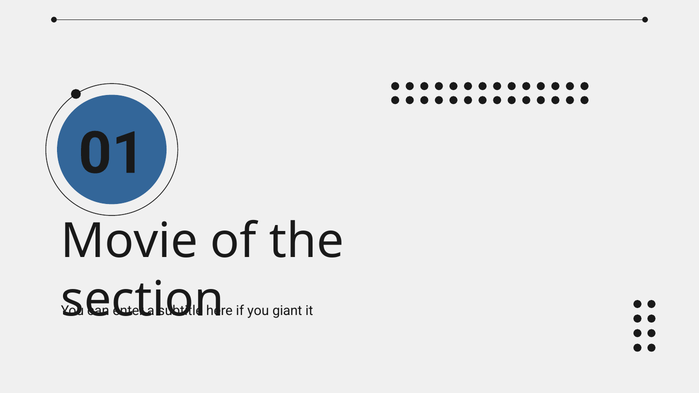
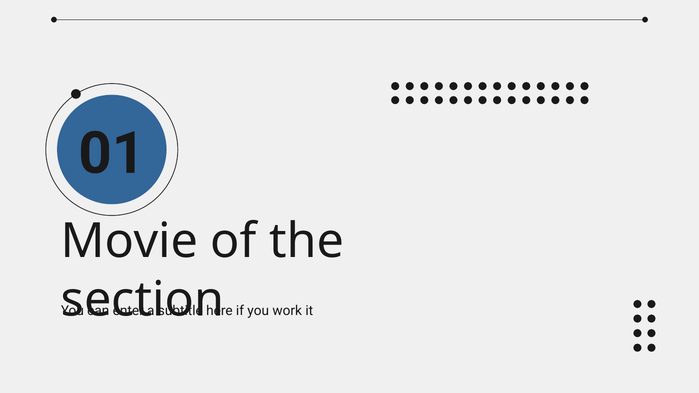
giant: giant -> work (287, 311)
